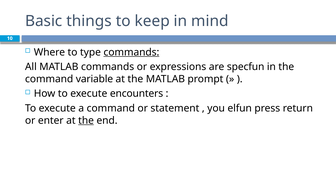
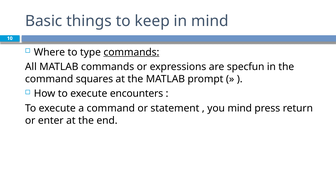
variable: variable -> squares (94, 79)
you elfun: elfun -> mind (240, 108)
the underline: present -> none (86, 120)
